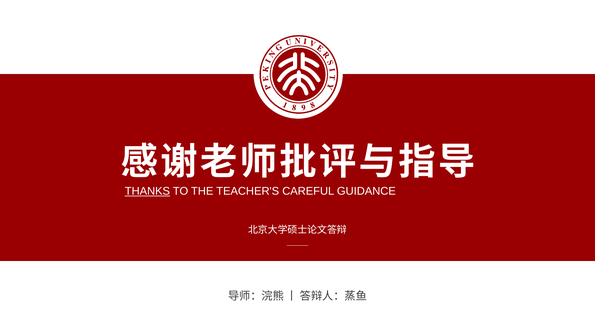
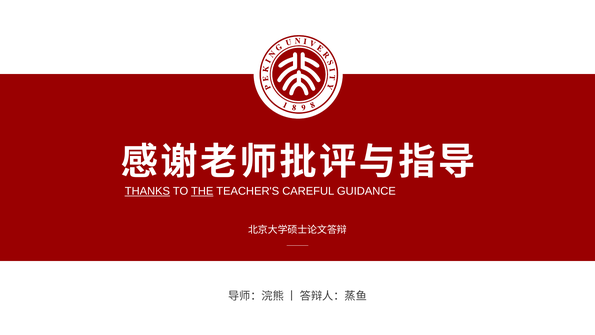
THE underline: none -> present (202, 191)
